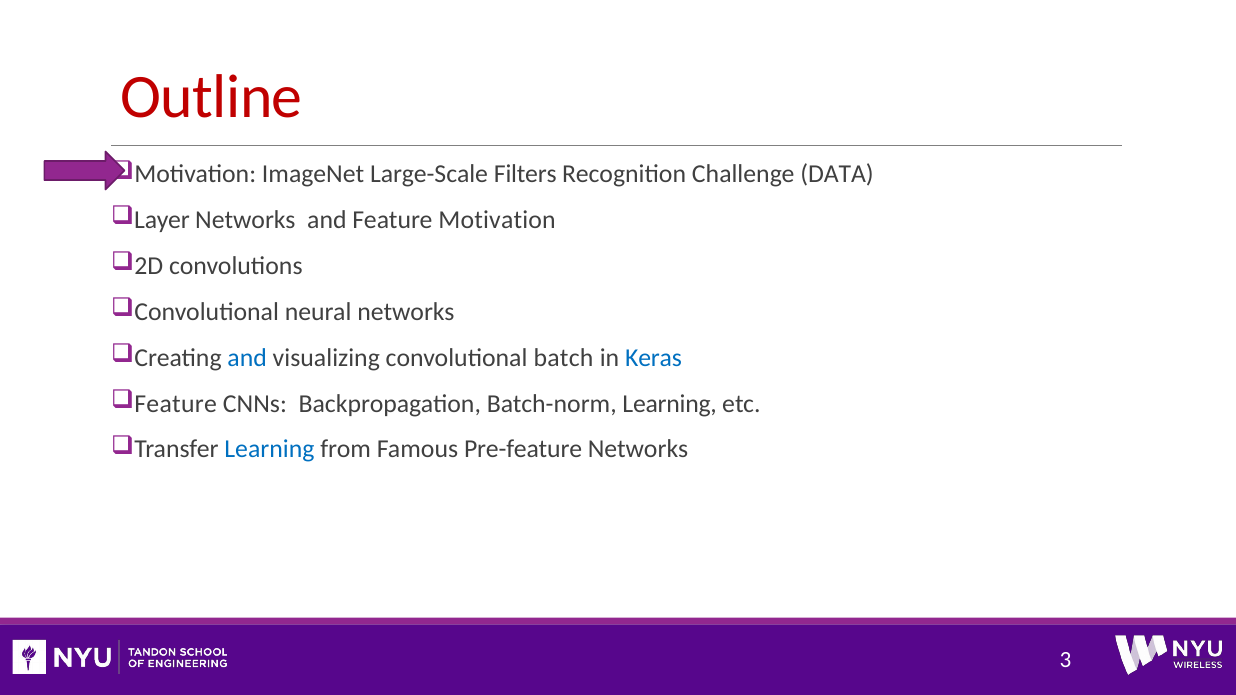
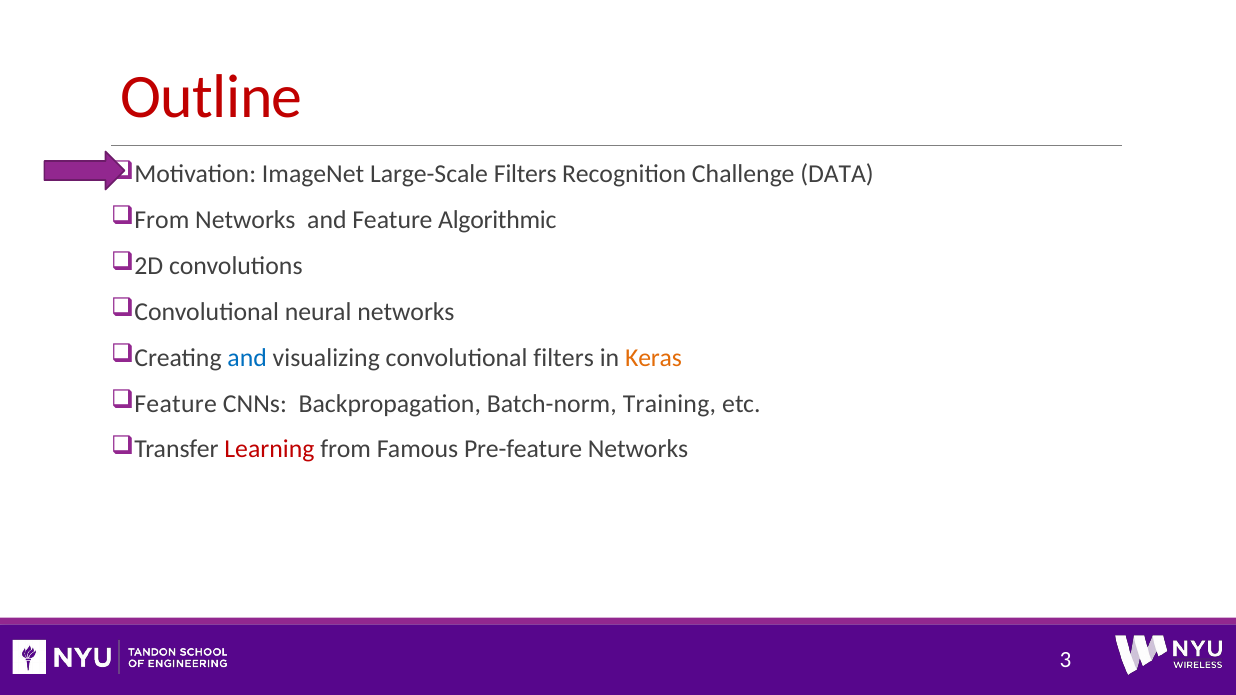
Layer: Layer -> From (162, 220)
Feature Motivation: Motivation -> Algorithmic (497, 220)
convolutional batch: batch -> filters (564, 358)
Keras colour: blue -> orange (653, 358)
Batch-norm Learning: Learning -> Training (669, 404)
Learning colour: blue -> red (269, 449)
